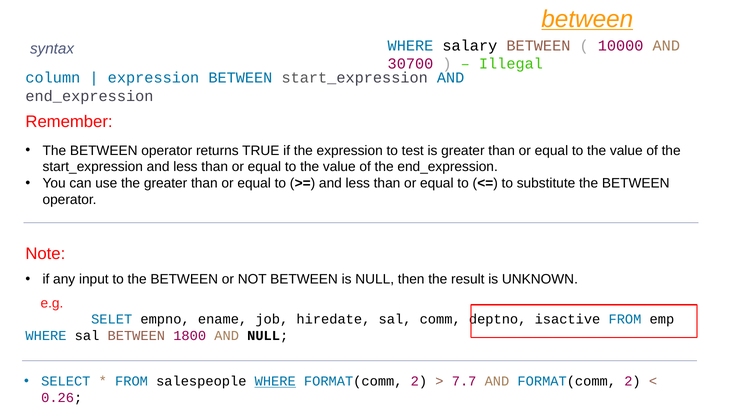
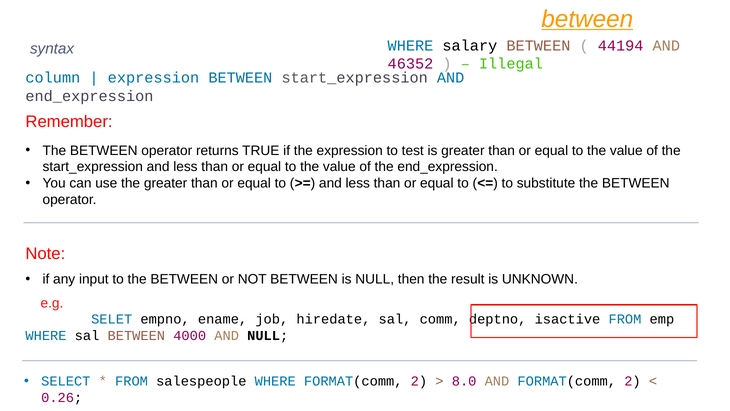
10000: 10000 -> 44194 (621, 46)
30700: 30700 -> 46352 (410, 64)
1800: 1800 -> 4000 (190, 336)
WHERE underline: present -> none (275, 381)
7.7: 7.7 -> 8.0 (464, 381)
